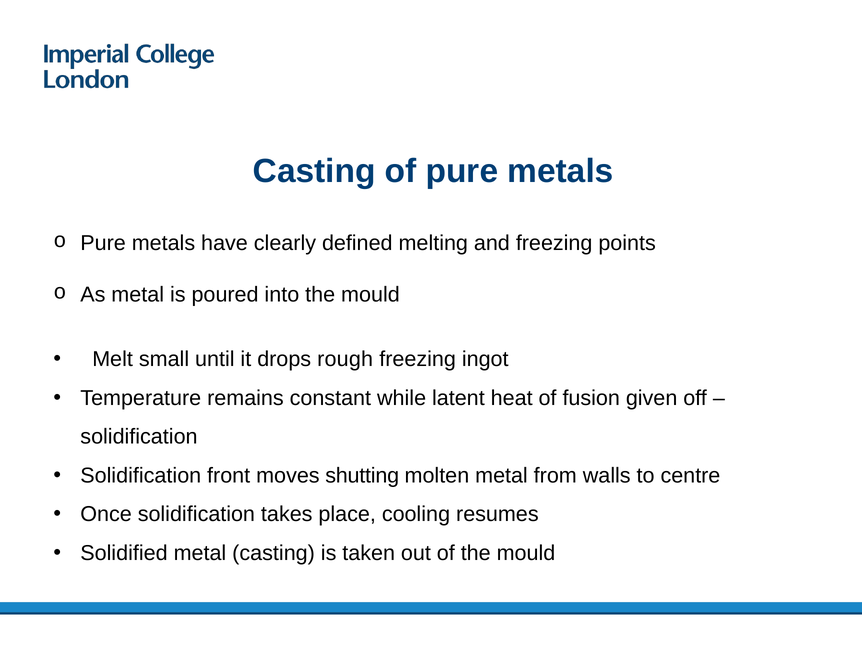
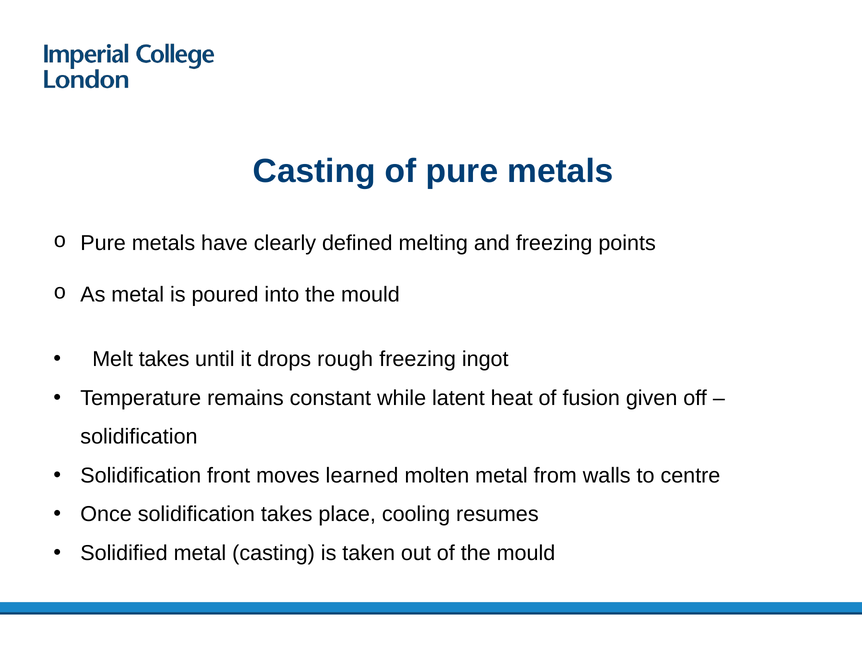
Melt small: small -> takes (164, 360)
shutting: shutting -> learned (362, 476)
